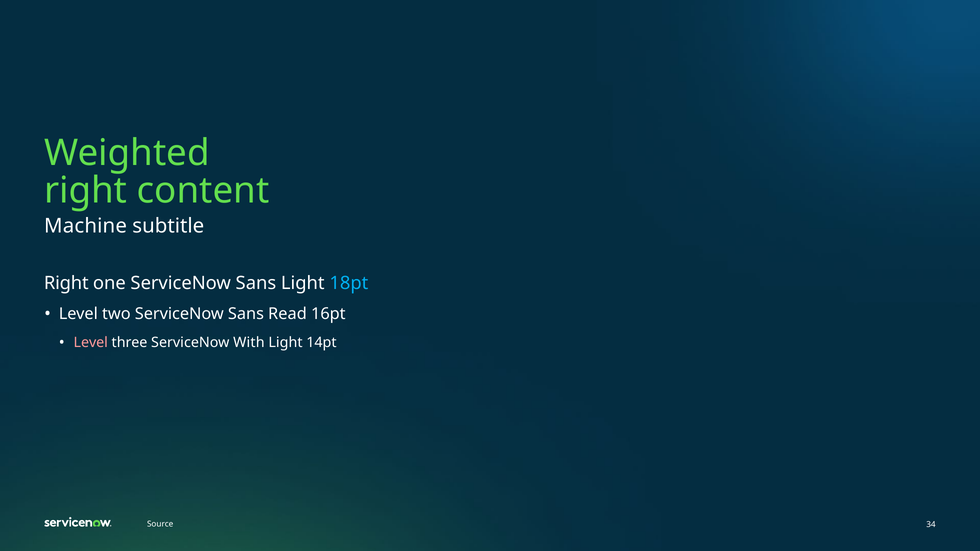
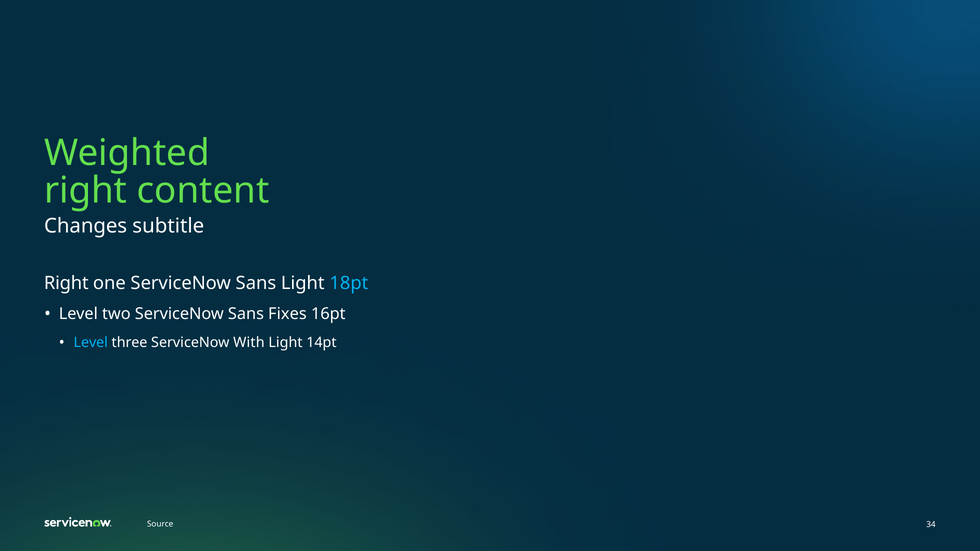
Machine: Machine -> Changes (86, 226)
Read: Read -> Fixes (287, 314)
Level colour: pink -> light blue (91, 343)
